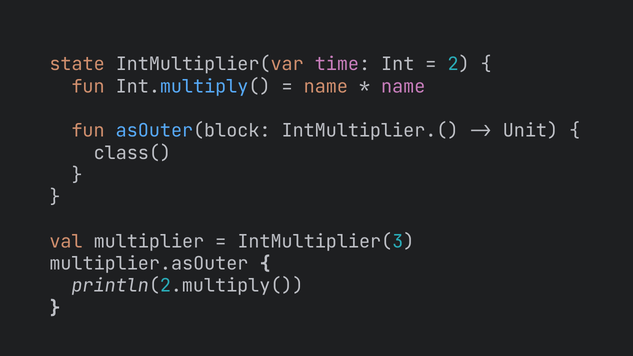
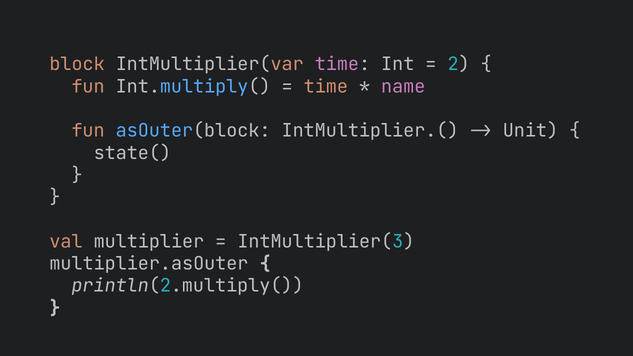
state: state -> block (77, 64)
name: name -> time (326, 86)
class(: class( -> state( (132, 153)
